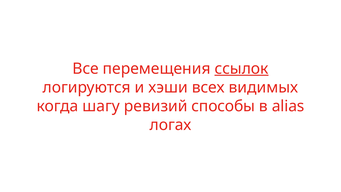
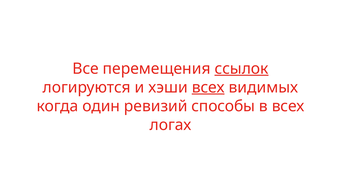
всех underline: none -> present (208, 87)
шагу: шагу -> один (101, 106)
в alias: alias -> всех (288, 106)
